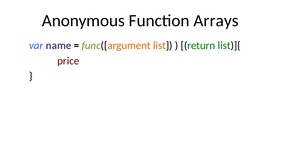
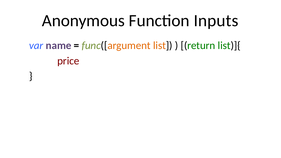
Arrays: Arrays -> Inputs (216, 21)
